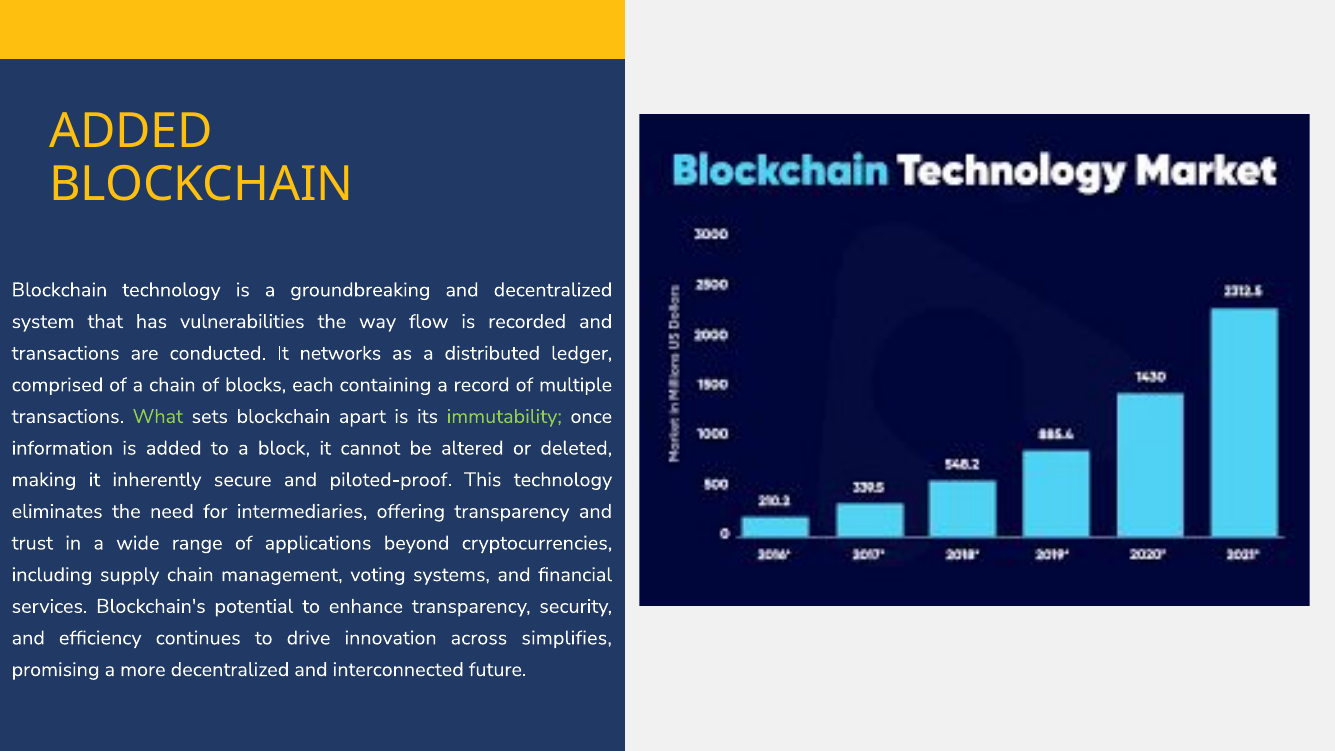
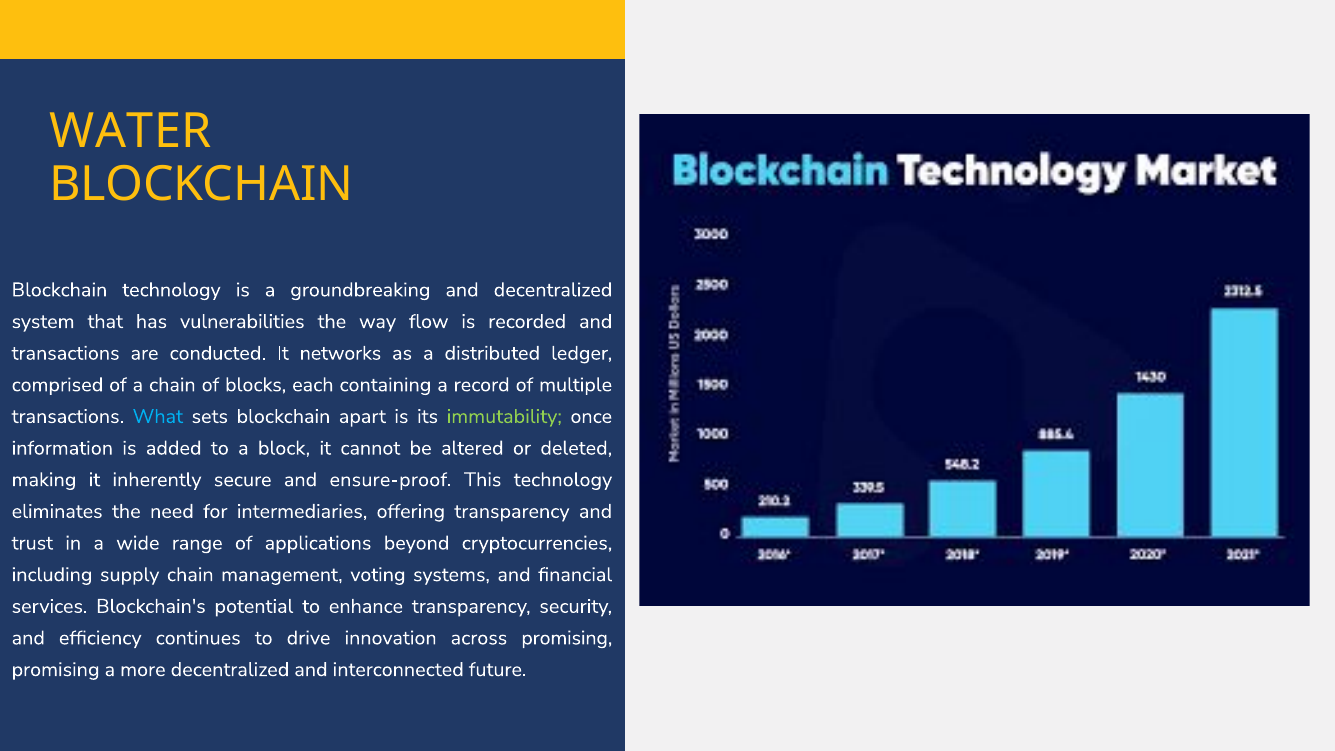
ADDED: ADDED -> WATER (131, 131)
What colour: light green -> light blue (158, 416)
piloted-proof: piloted-proof -> ensure-proof (391, 480)
across simplifies: simplifies -> promising (567, 638)
